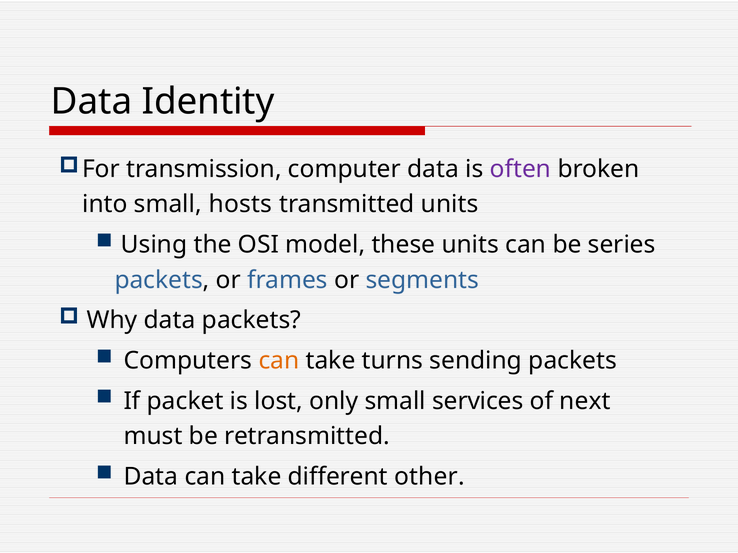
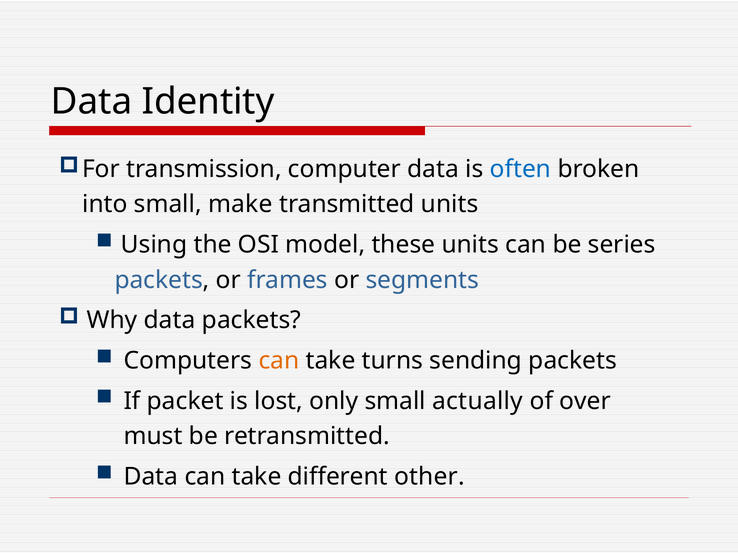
often colour: purple -> blue (520, 169)
hosts: hosts -> make (240, 205)
services: services -> actually (478, 401)
next: next -> over (585, 401)
